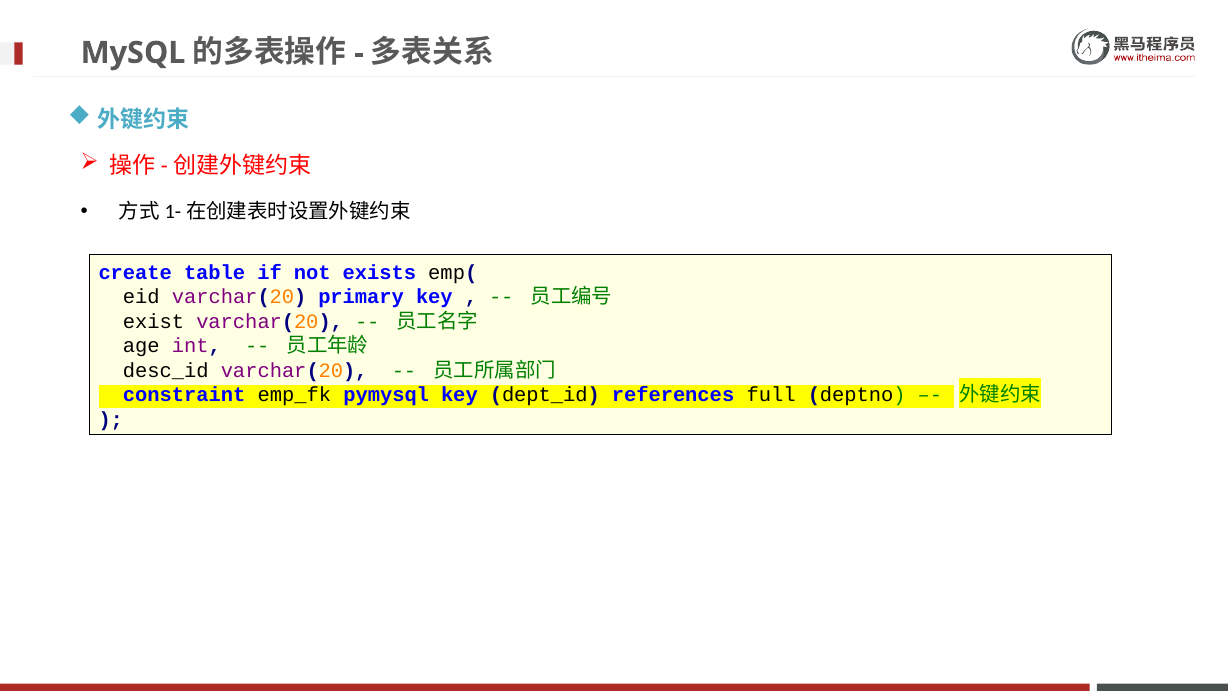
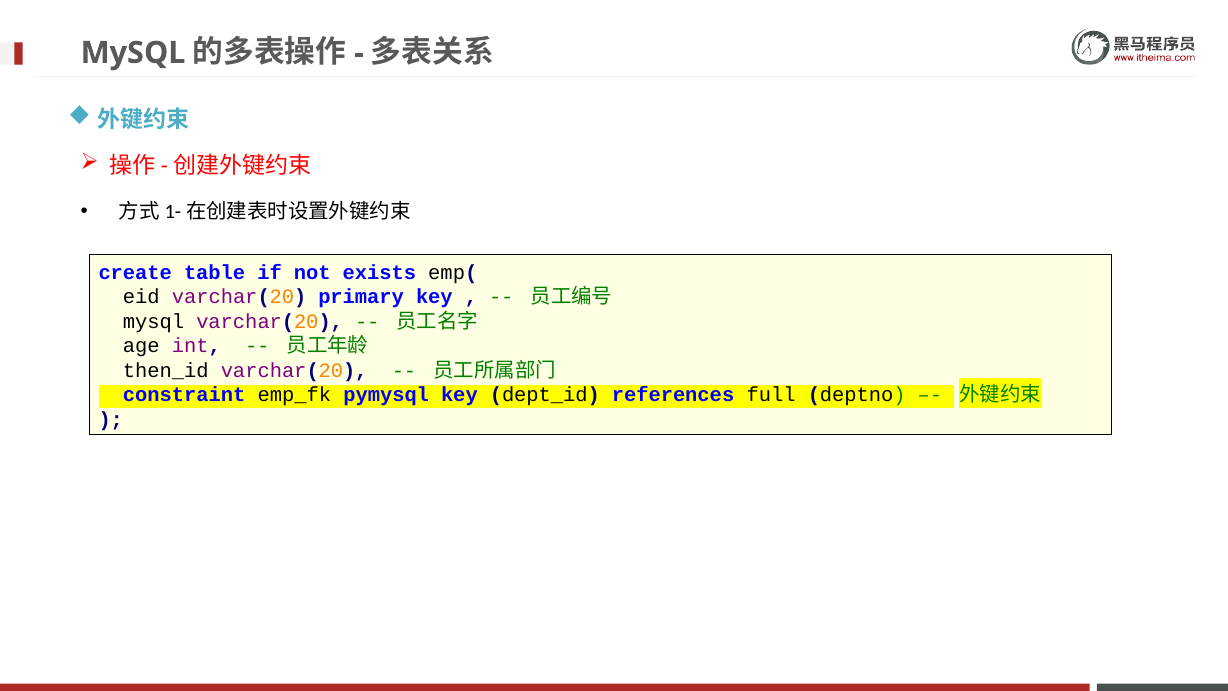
exist: exist -> mysql (154, 321)
desc_id: desc_id -> then_id (166, 370)
